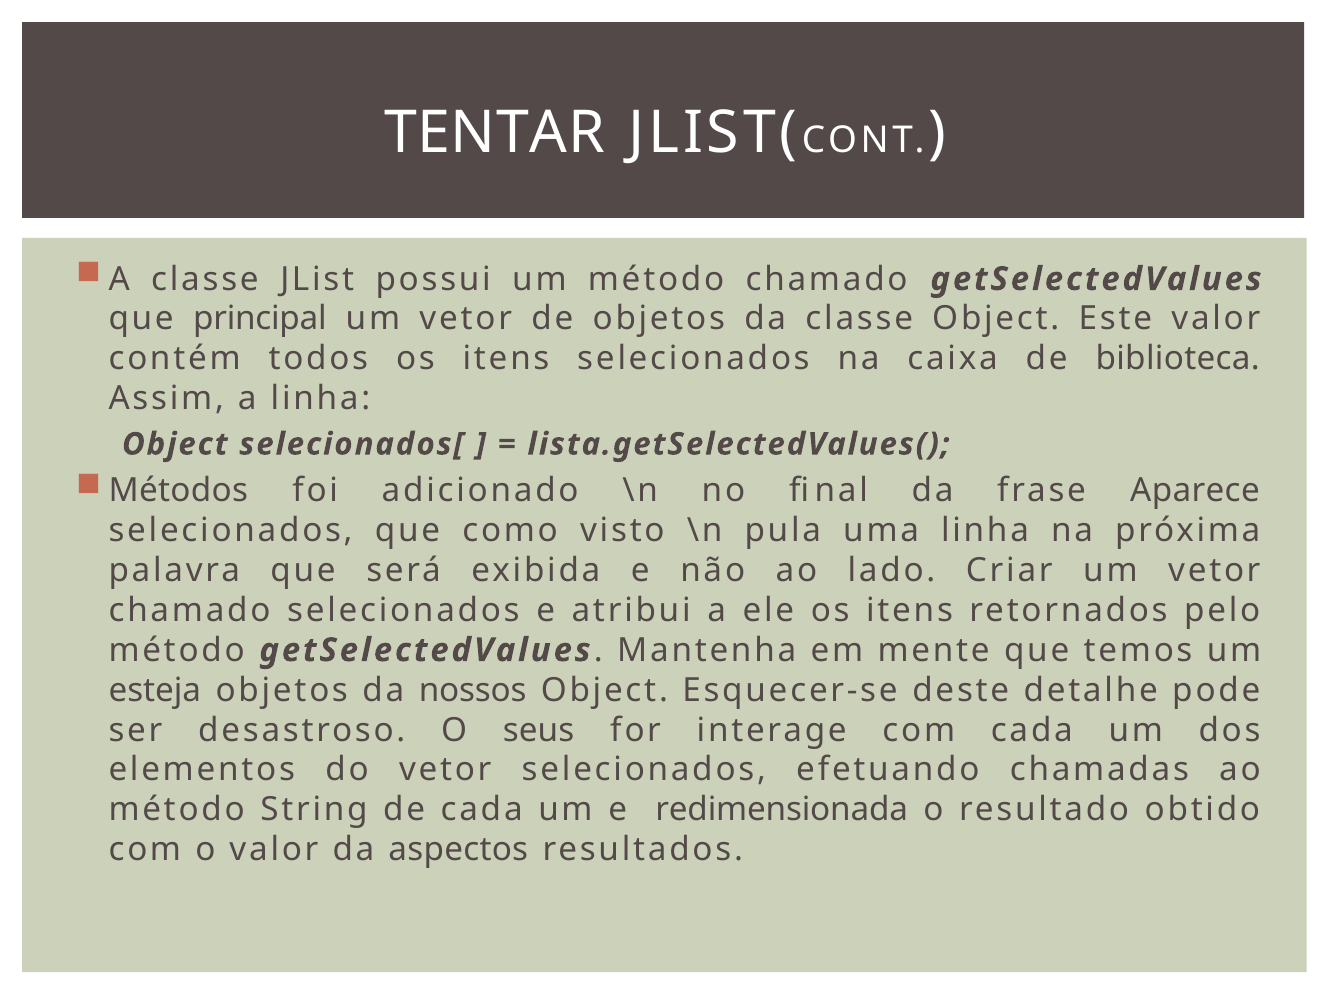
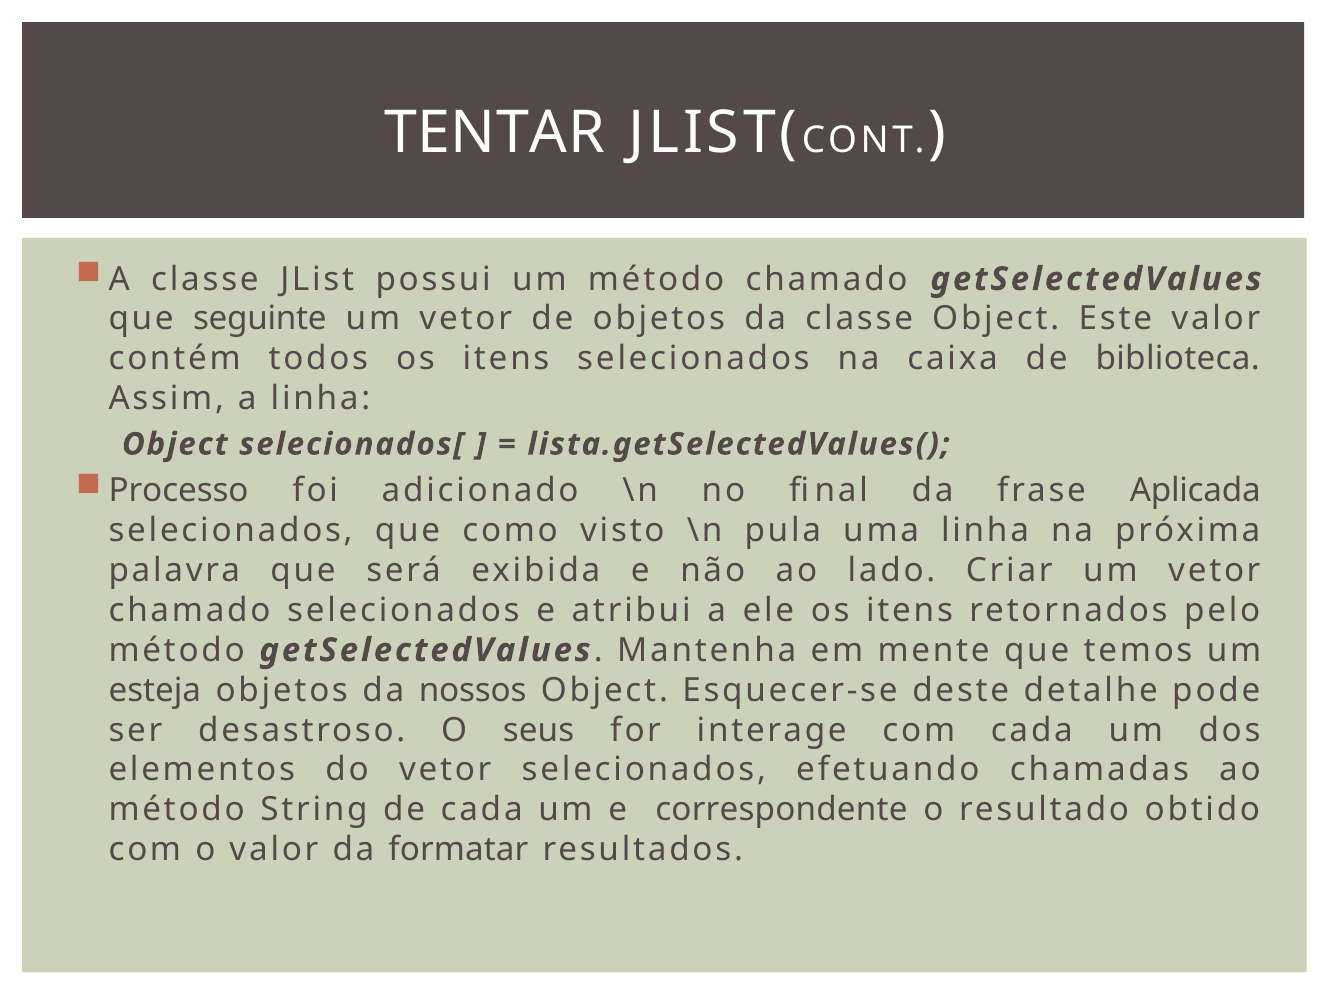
principal: principal -> seguinte (260, 319)
Métodos: Métodos -> Processo (179, 490)
Aparece: Aparece -> Aplicada (1195, 490)
redimensionada: redimensionada -> correspondente (781, 809)
aspectos: aspectos -> formatar (458, 849)
